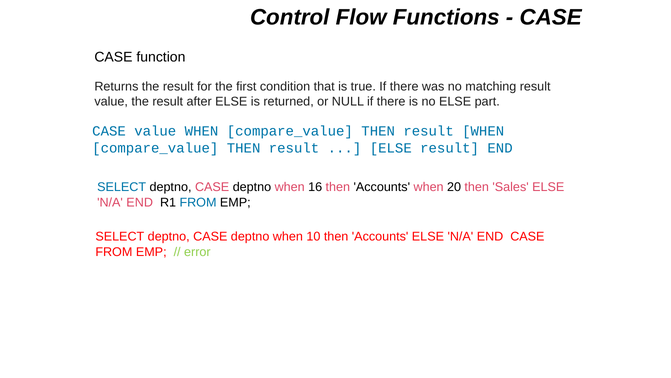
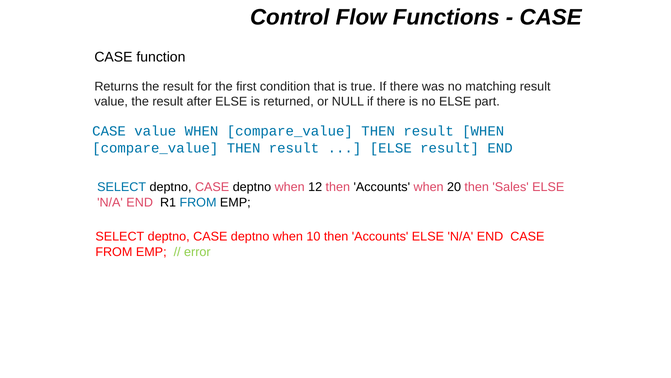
16: 16 -> 12 (315, 187)
